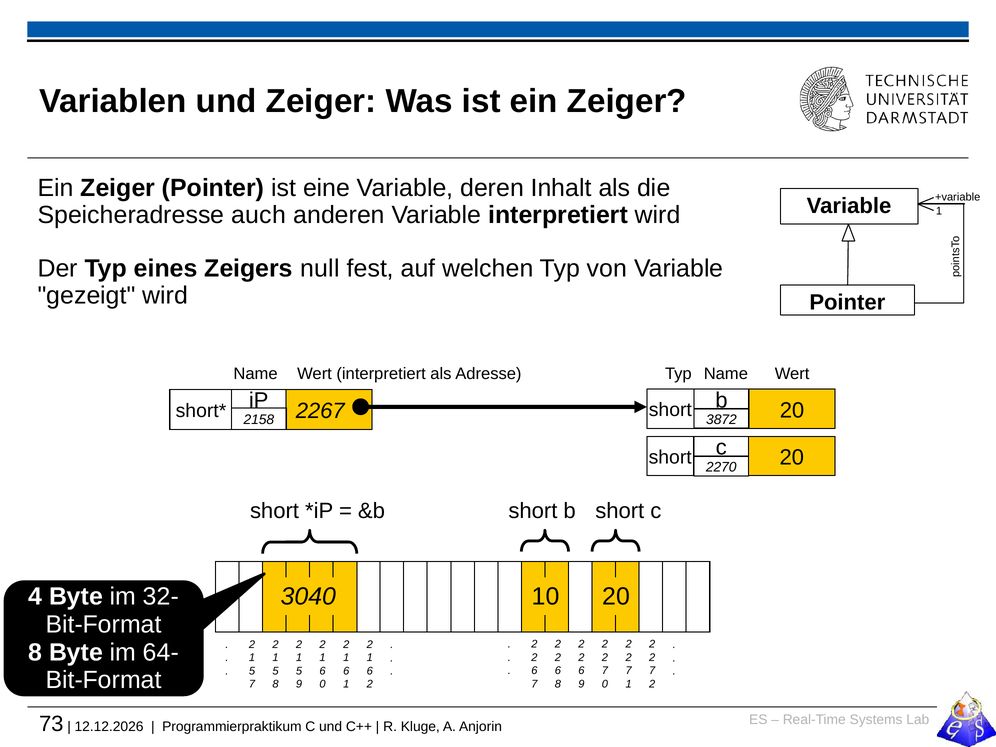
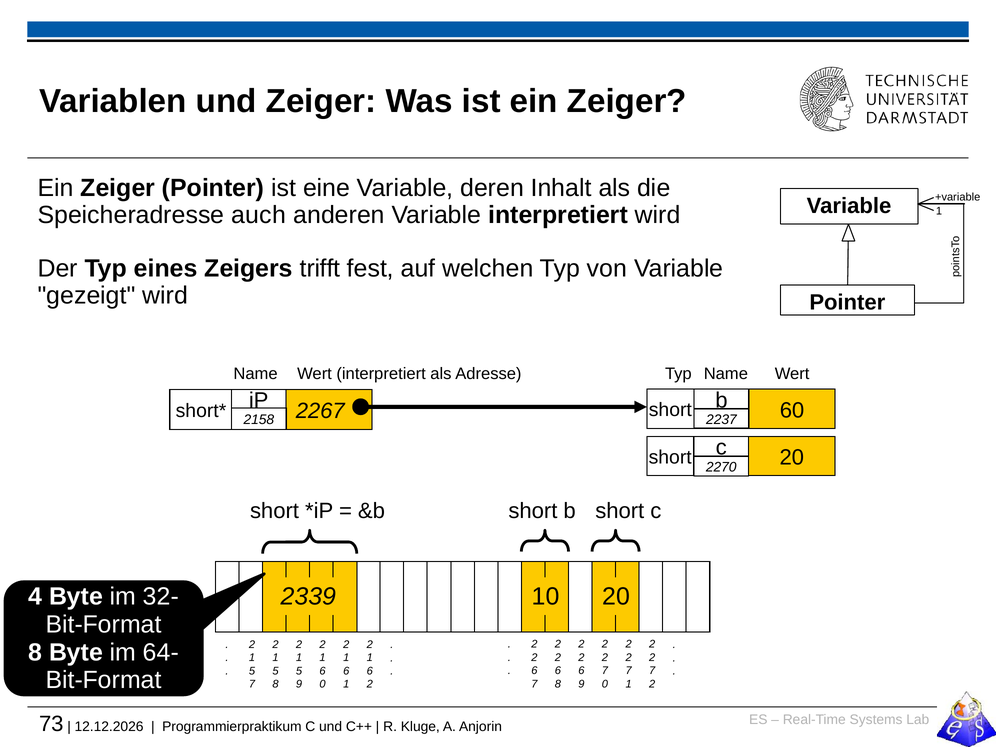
null: null -> trifft (320, 269)
20: 20 -> 60 (792, 410)
3872: 3872 -> 2237 (721, 419)
3040: 3040 -> 2339 (308, 596)
